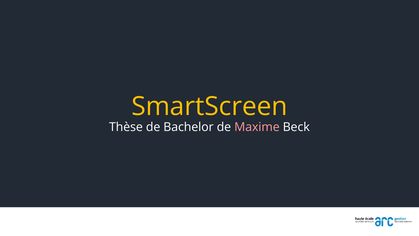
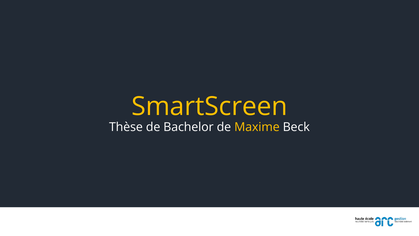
Maxime colour: pink -> yellow (257, 127)
